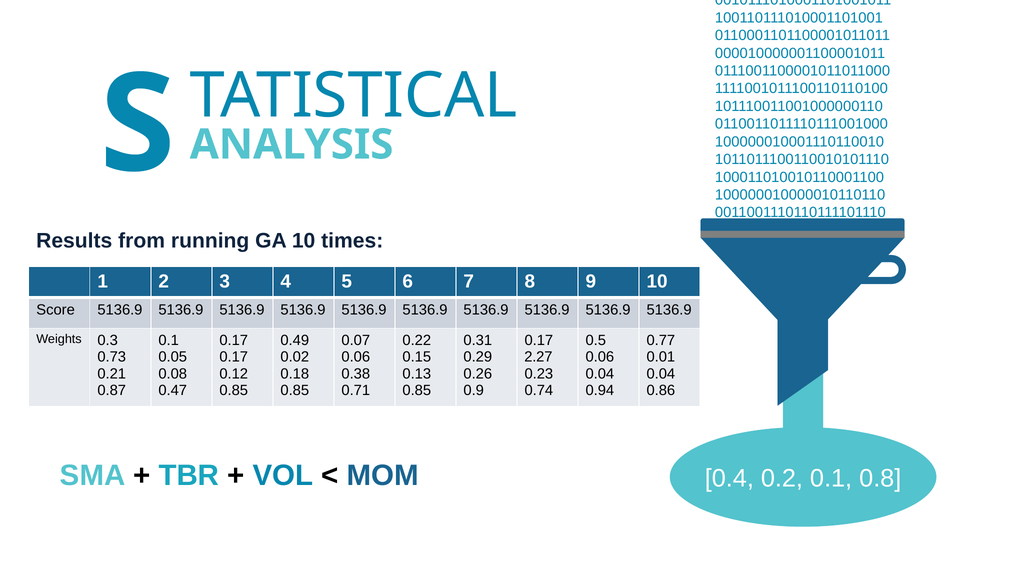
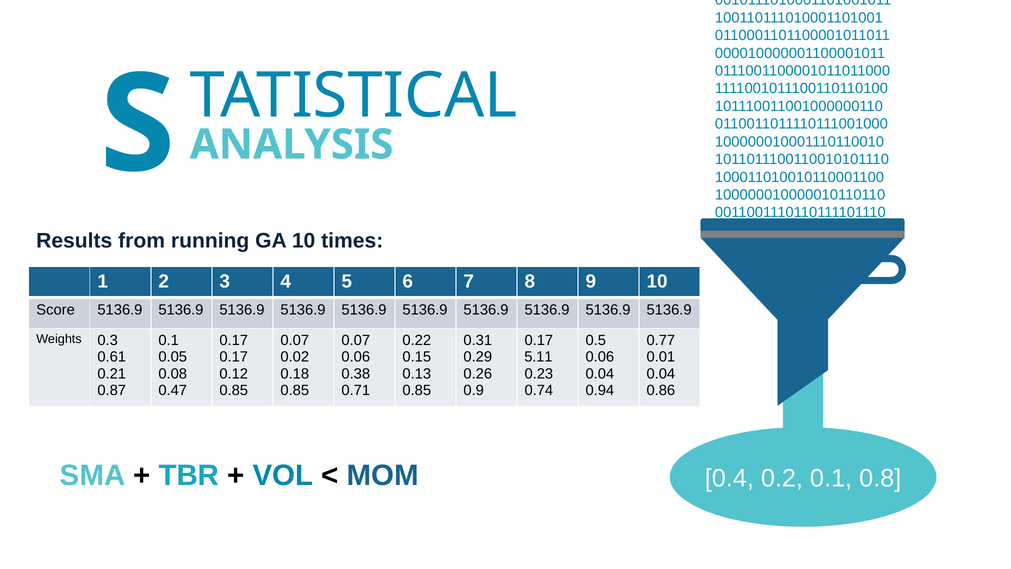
0.49: 0.49 -> 0.07 (295, 340)
0.73: 0.73 -> 0.61 (112, 357)
2.27: 2.27 -> 5.11 (538, 357)
